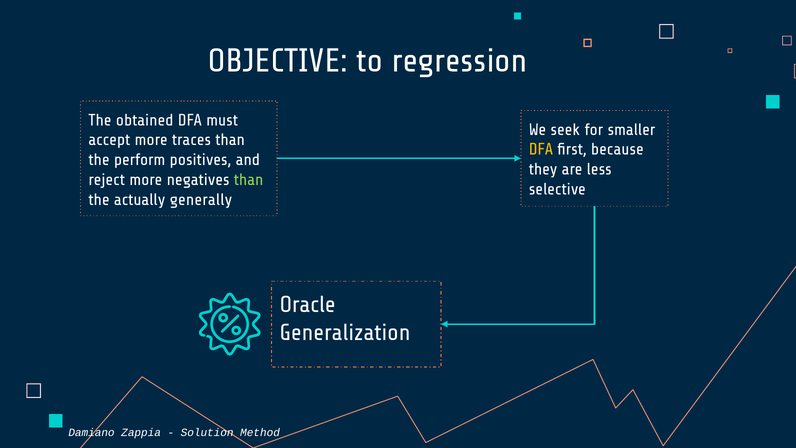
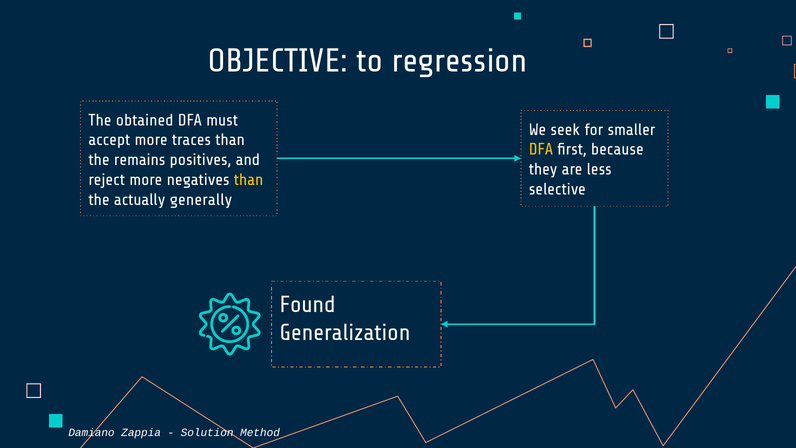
perform: perform -> remains (140, 160)
than colour: light green -> yellow (249, 180)
Oracle: Oracle -> Found (308, 305)
